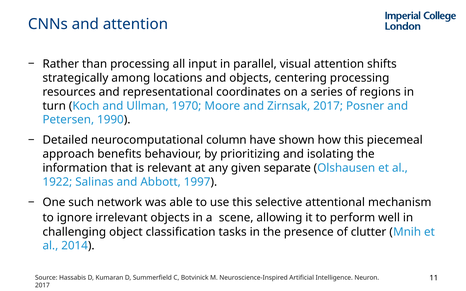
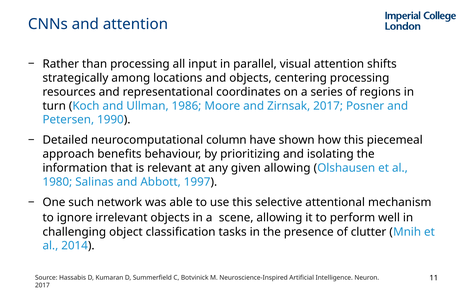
1970: 1970 -> 1986 (186, 106)
given separate: separate -> allowing (287, 168)
1922: 1922 -> 1980 (57, 182)
